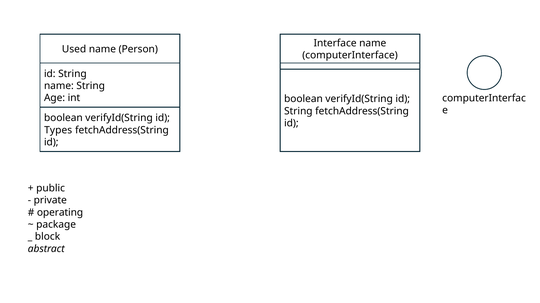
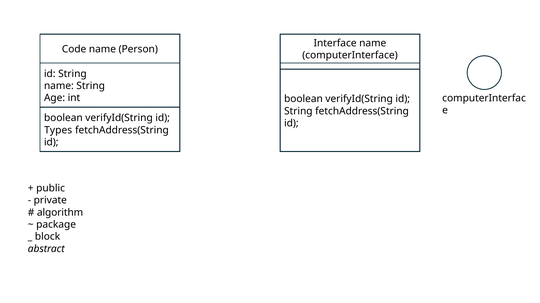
Used: Used -> Code (74, 49)
operating: operating -> algorithm (60, 213)
